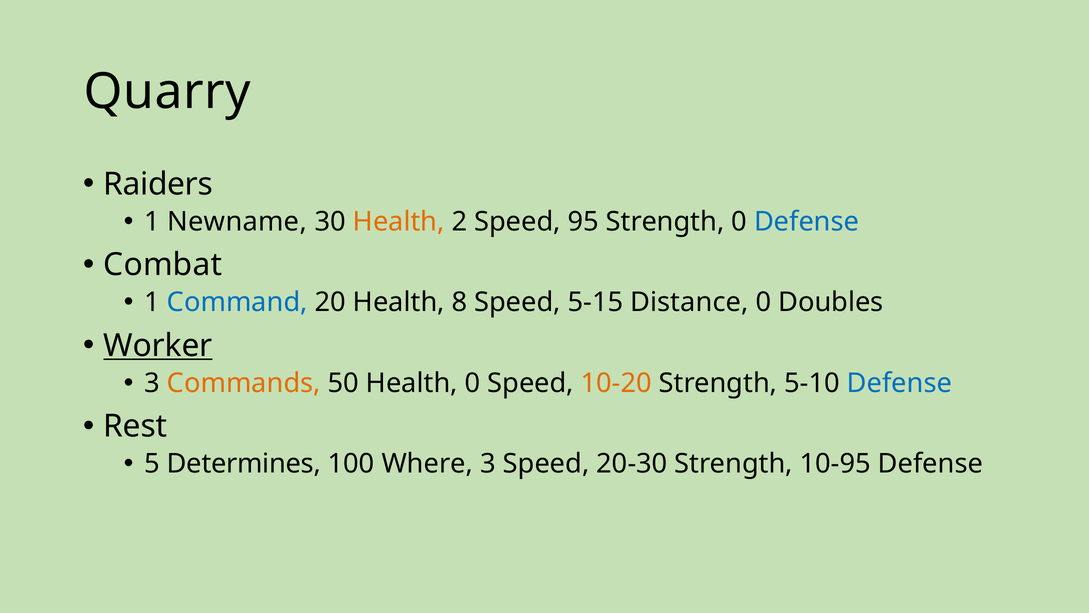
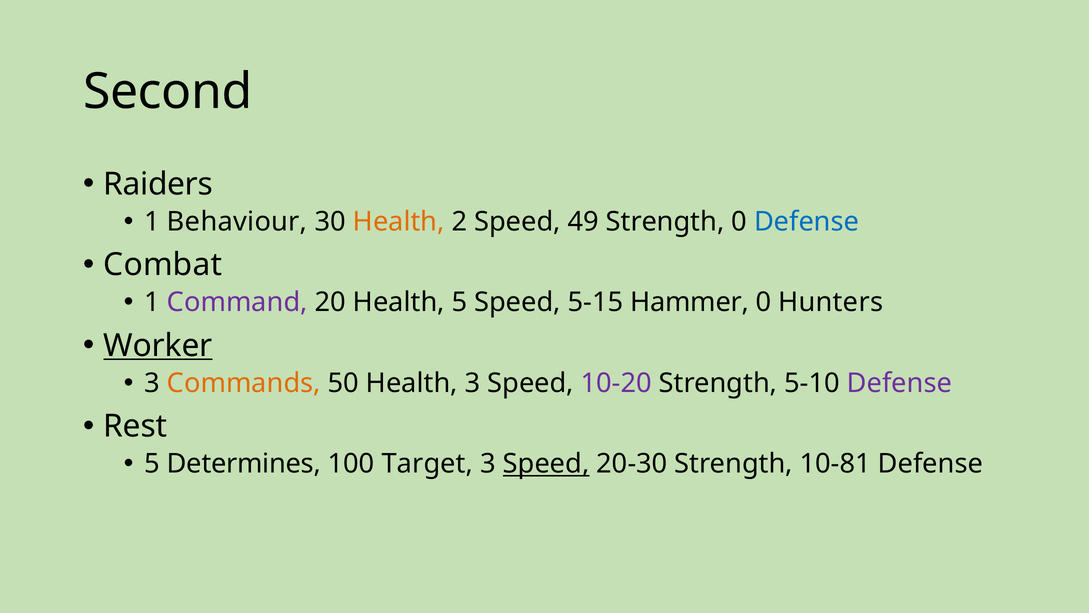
Quarry: Quarry -> Second (168, 91)
Newname: Newname -> Behaviour (237, 222)
95: 95 -> 49 (583, 222)
Command colour: blue -> purple (237, 302)
Health 8: 8 -> 5 (459, 302)
Distance: Distance -> Hammer (690, 302)
Doubles: Doubles -> Hunters (831, 302)
Health 0: 0 -> 3 (472, 383)
10-20 colour: orange -> purple (616, 383)
Defense colour: blue -> purple (899, 383)
Where: Where -> Target (427, 464)
Speed underline: none -> present (546, 464)
10-95: 10-95 -> 10-81 (835, 464)
